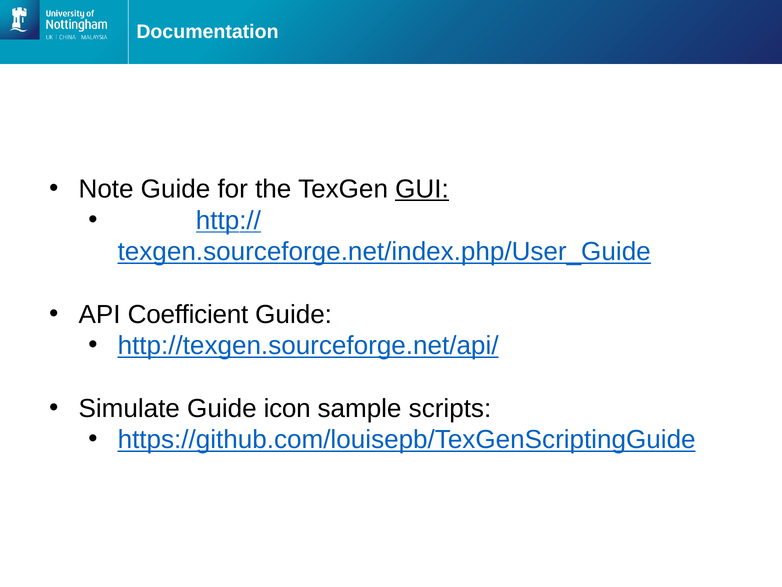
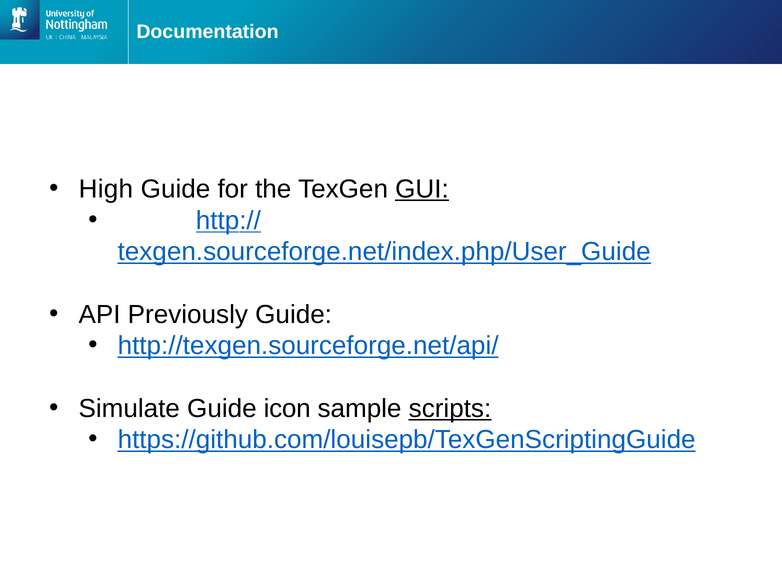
Note: Note -> High (106, 189)
Coefficient: Coefficient -> Previously (188, 314)
scripts underline: none -> present (450, 408)
